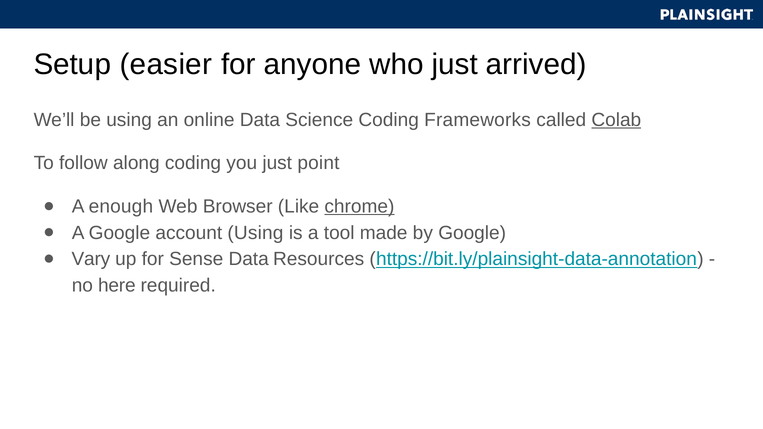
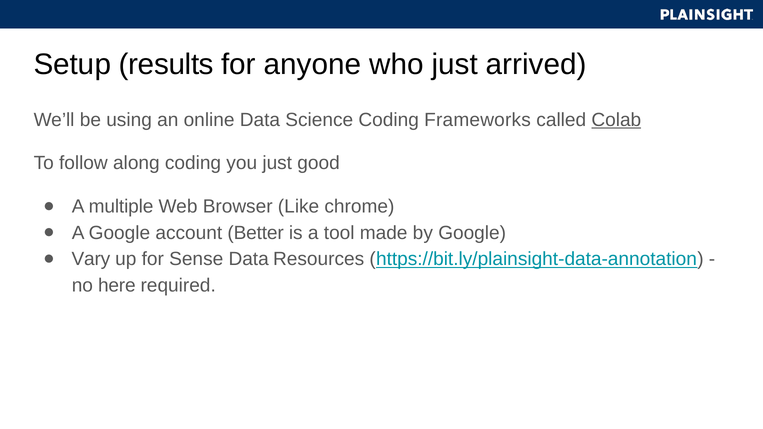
easier: easier -> results (166, 65)
point: point -> good (319, 163)
enough: enough -> multiple (121, 207)
chrome underline: present -> none (359, 207)
account Using: Using -> Better (256, 233)
